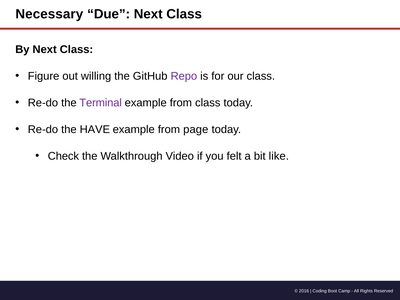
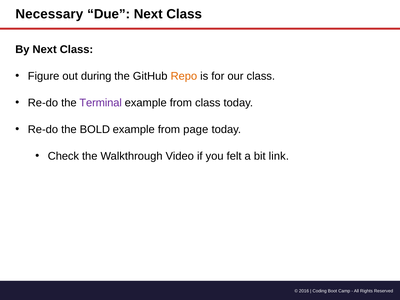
willing: willing -> during (96, 76)
Repo colour: purple -> orange (184, 76)
HAVE: HAVE -> BOLD (95, 129)
like: like -> link (279, 156)
